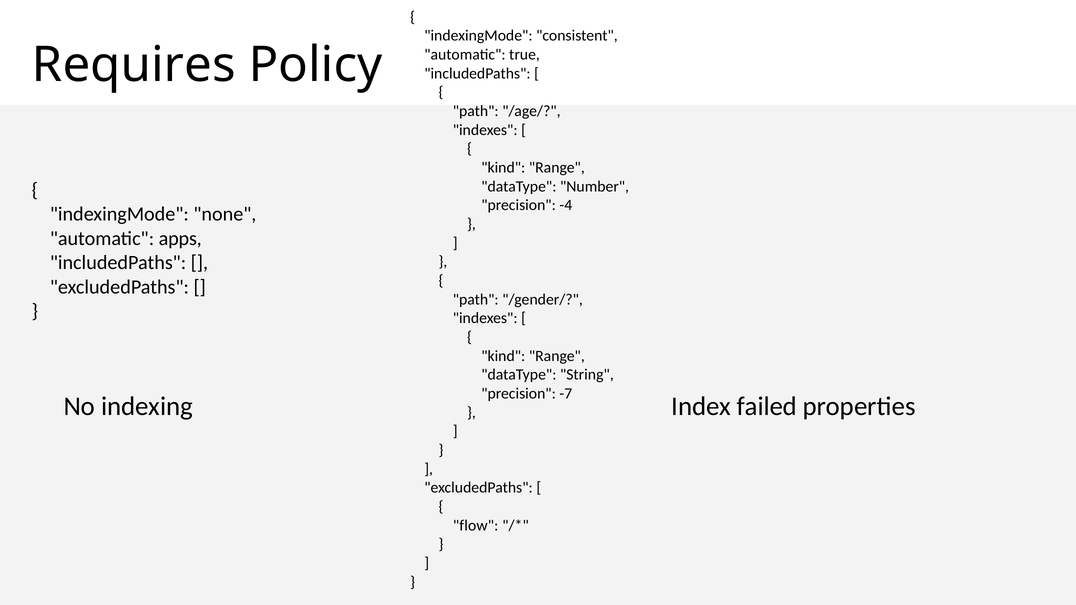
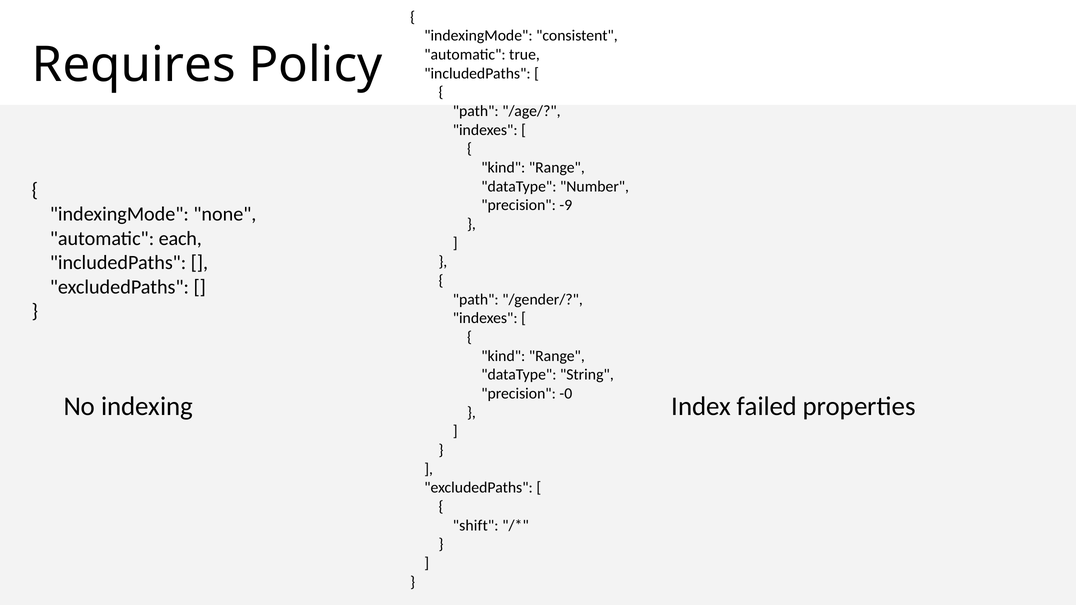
-4: -4 -> -9 (566, 205)
apps: apps -> each (180, 239)
-7: -7 -> -0 (566, 394)
flow: flow -> shift (476, 526)
